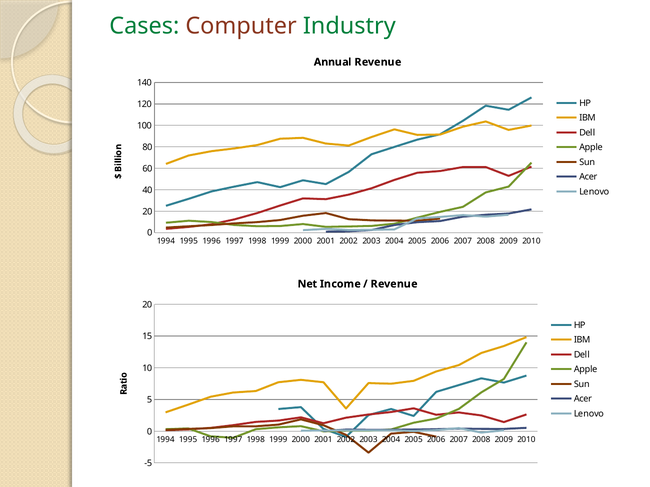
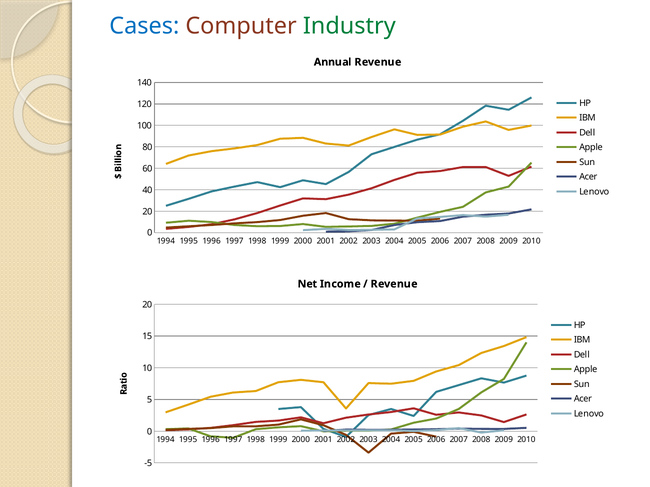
Cases colour: green -> blue (144, 26)
